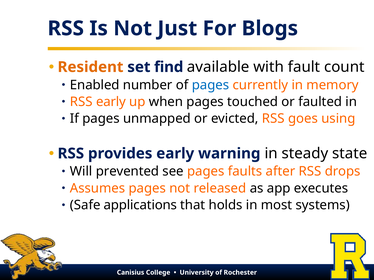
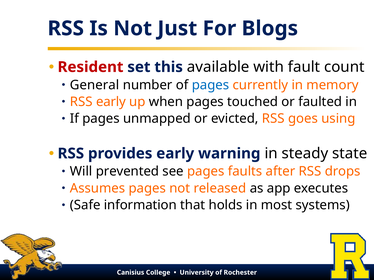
Resident colour: orange -> red (91, 67)
find: find -> this (169, 67)
Enabled: Enabled -> General (95, 85)
applications: applications -> information (140, 206)
